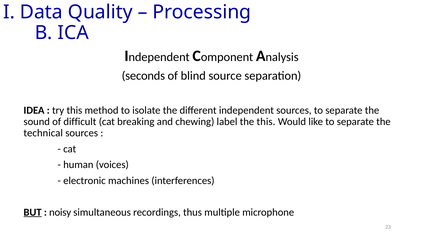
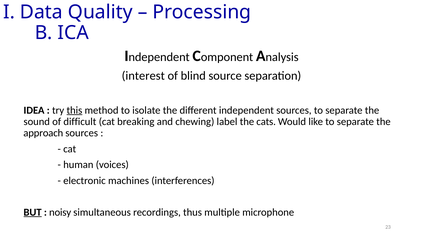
seconds: seconds -> interest (143, 76)
this underline: none -> present (74, 110)
the this: this -> cats (266, 122)
technical: technical -> approach (43, 133)
